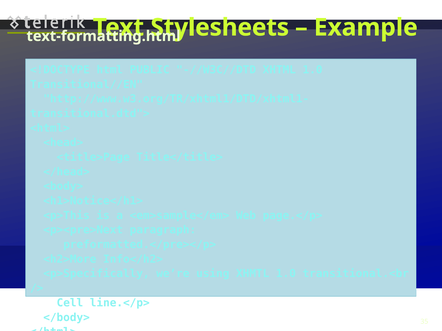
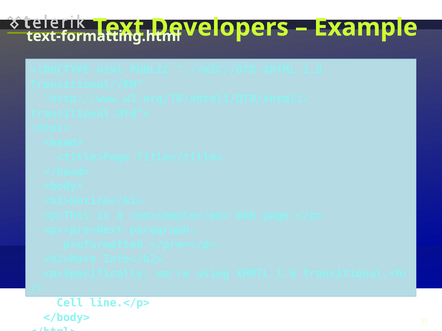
Stylesheets: Stylesheets -> Developers (220, 28)
